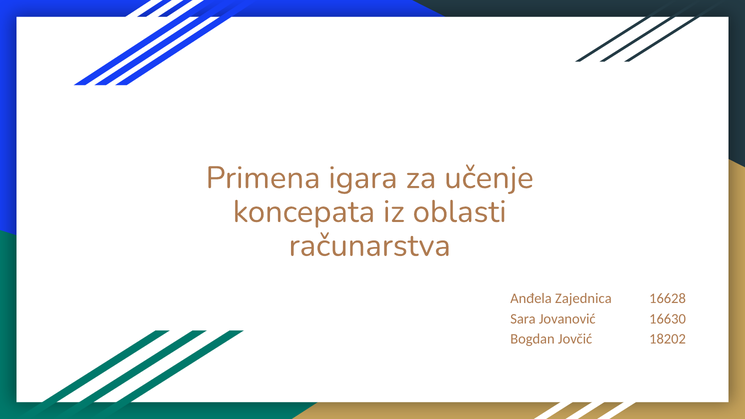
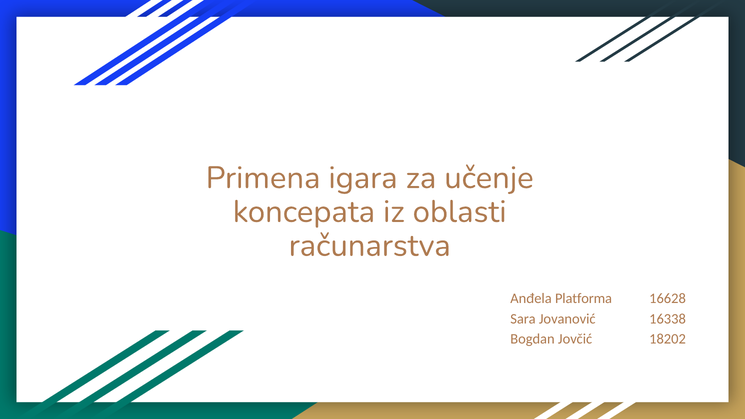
Zajednica: Zajednica -> Platforma (584, 299)
16630: 16630 -> 16338 (668, 319)
